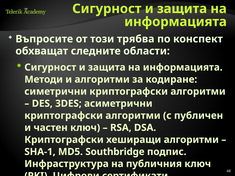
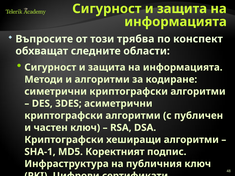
Southbridge: Southbridge -> Коректният (115, 152)
